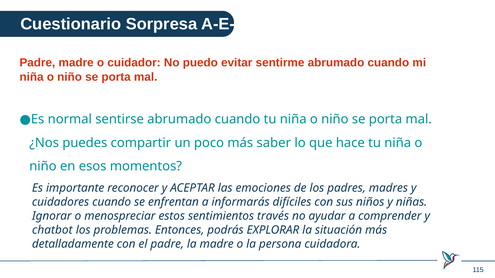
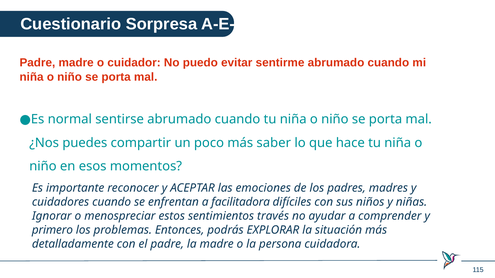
informarás: informarás -> facilitadora (241, 202)
chatbot: chatbot -> primero (52, 230)
